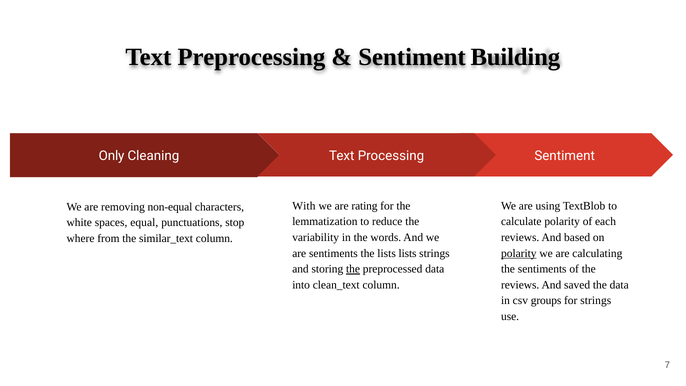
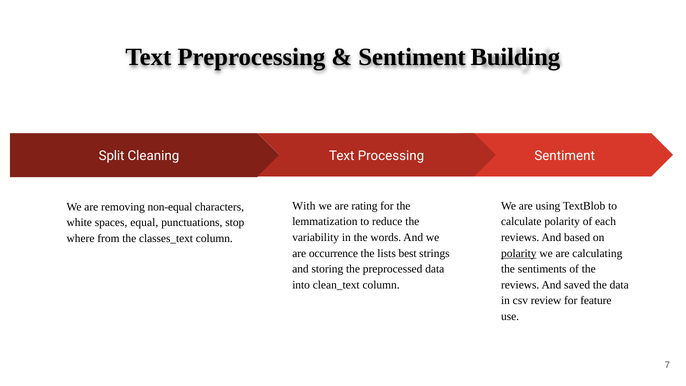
Only: Only -> Split (112, 156)
similar_text: similar_text -> classes_text (166, 238)
are sentiments: sentiments -> occurrence (333, 253)
lists lists: lists -> best (408, 253)
the underline: present -> none (353, 269)
groups: groups -> review (546, 301)
for strings: strings -> feature (596, 301)
